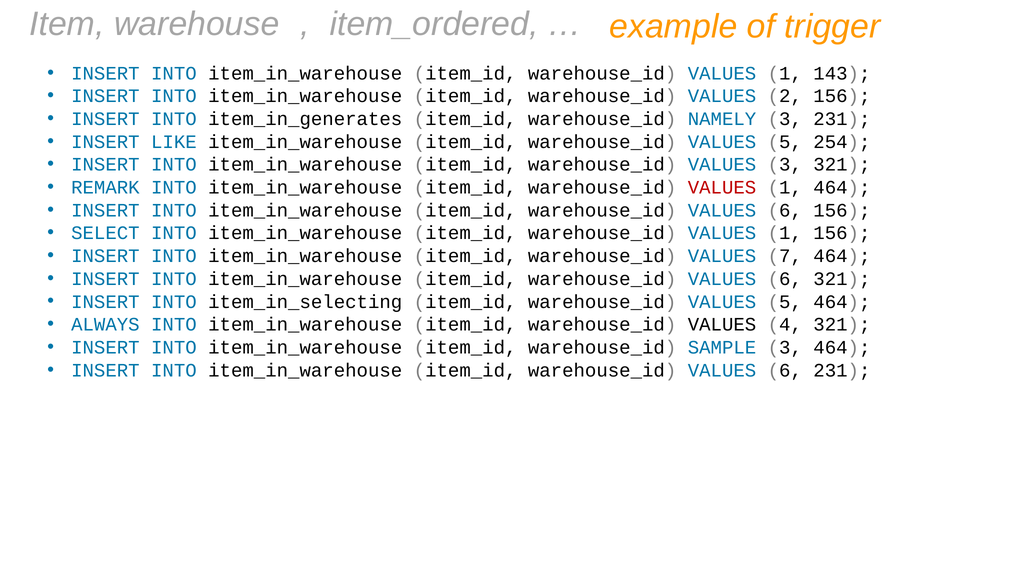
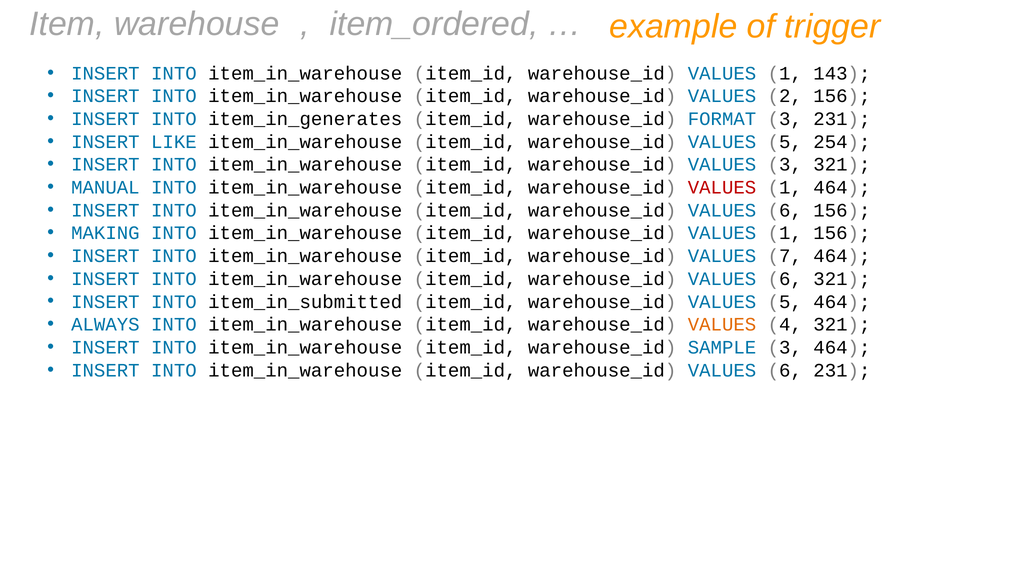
NAMELY: NAMELY -> FORMAT (722, 119)
REMARK: REMARK -> MANUAL (105, 188)
SELECT: SELECT -> MAKING (105, 233)
item_in_selecting: item_in_selecting -> item_in_submitted (305, 302)
VALUES colour: black -> orange (722, 325)
